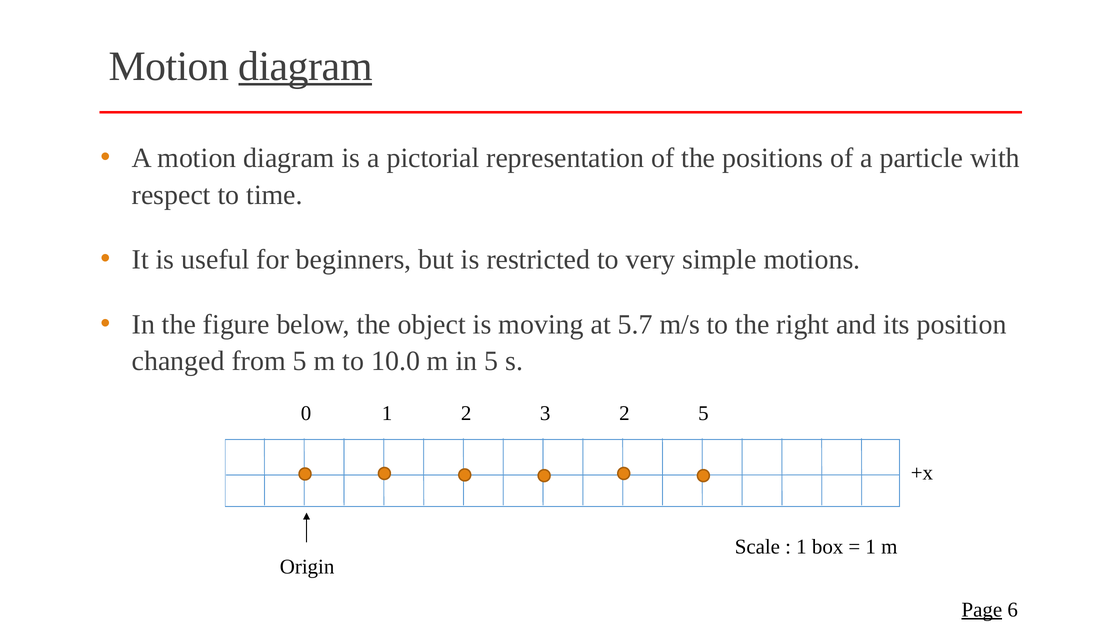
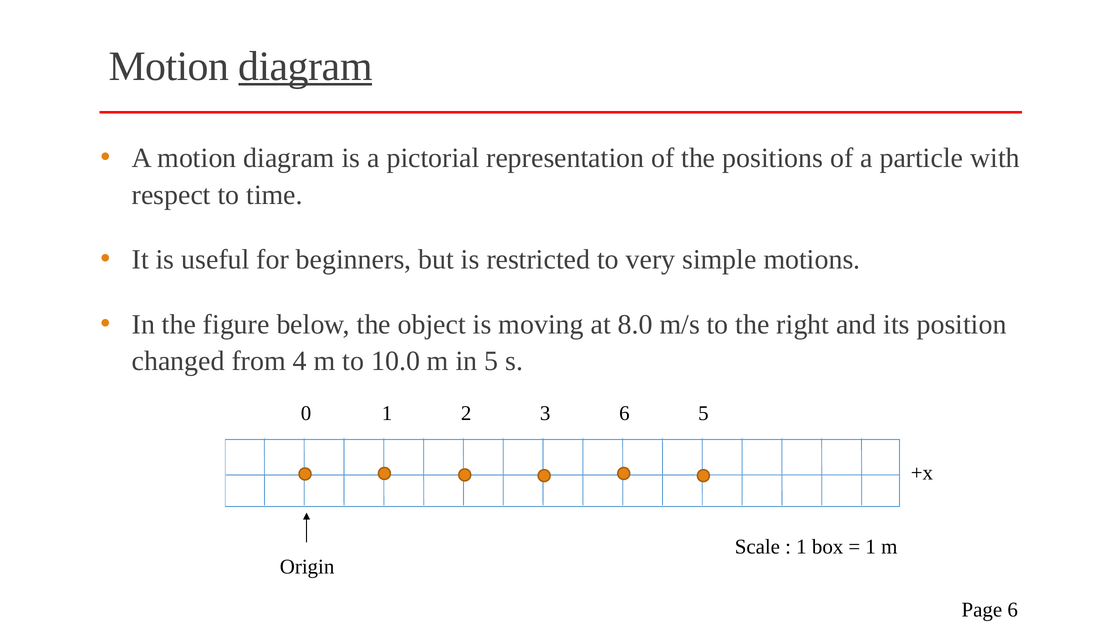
5.7: 5.7 -> 8.0 (635, 324)
from 5: 5 -> 4 (300, 361)
3 2: 2 -> 6 (624, 413)
Page underline: present -> none (982, 609)
